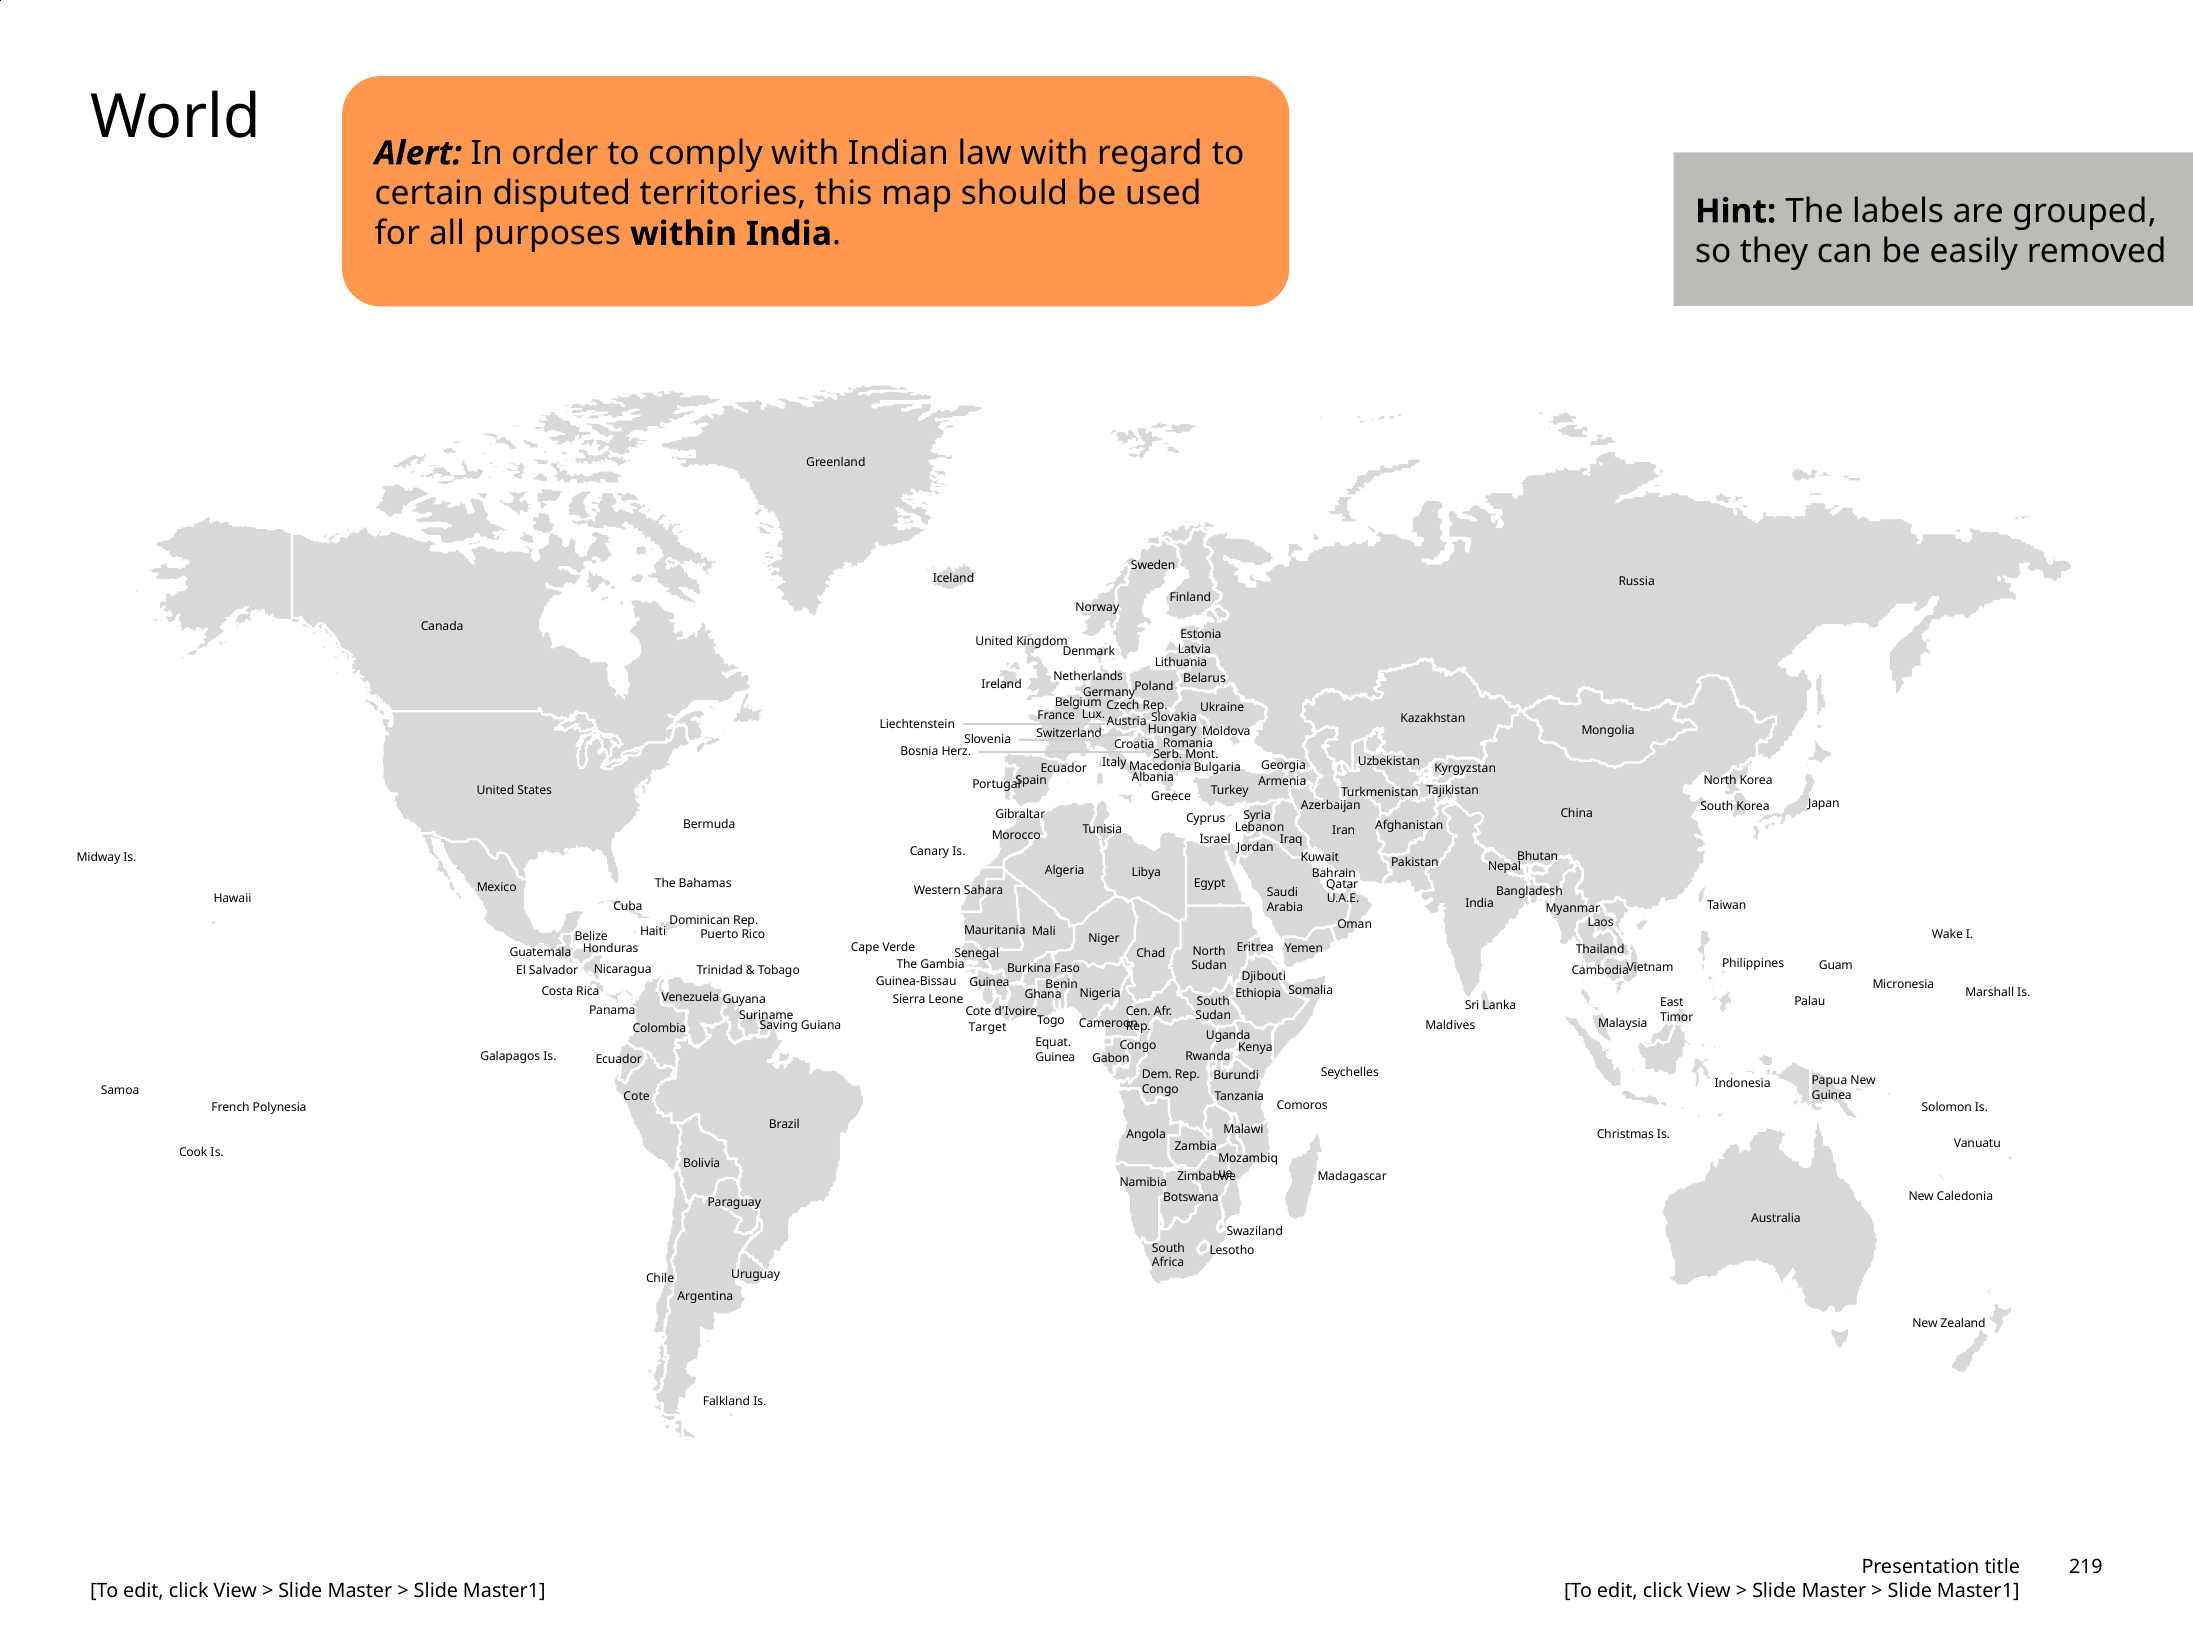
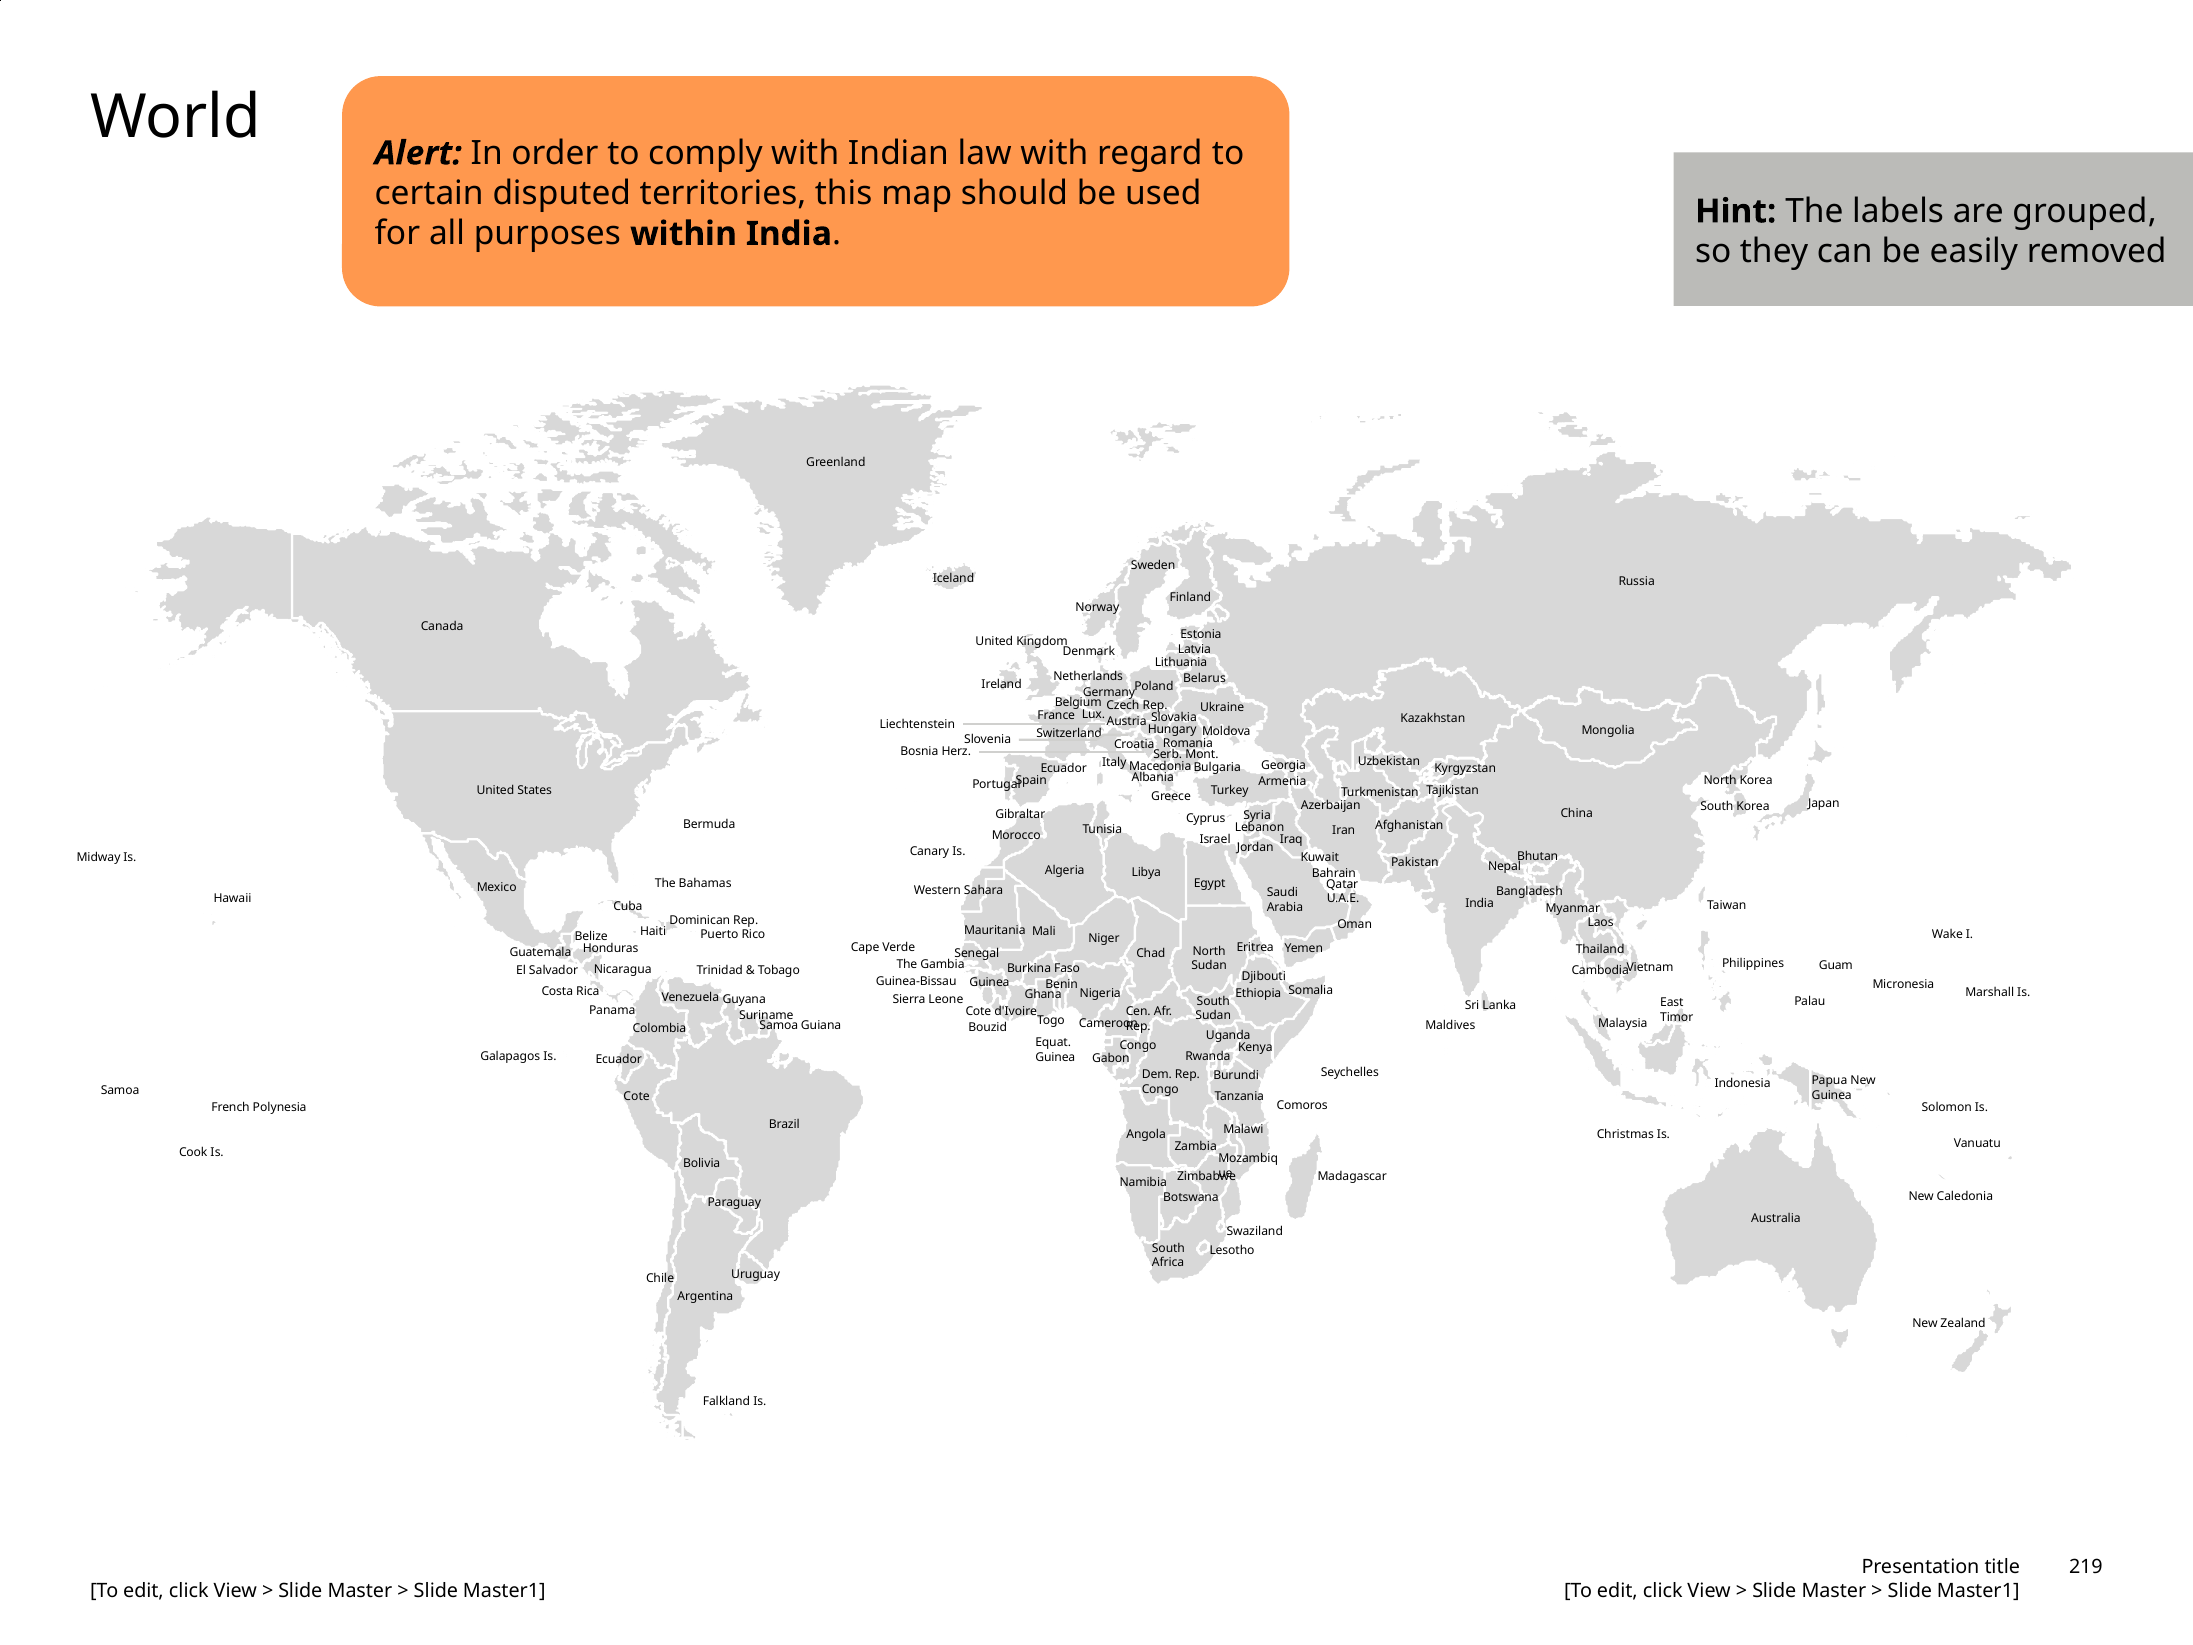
Saving: Saving -> Samoa (779, 1025)
Target: Target -> Bouzid (988, 1027)
